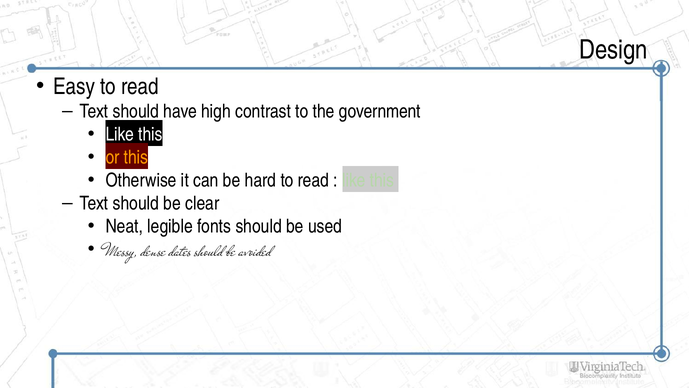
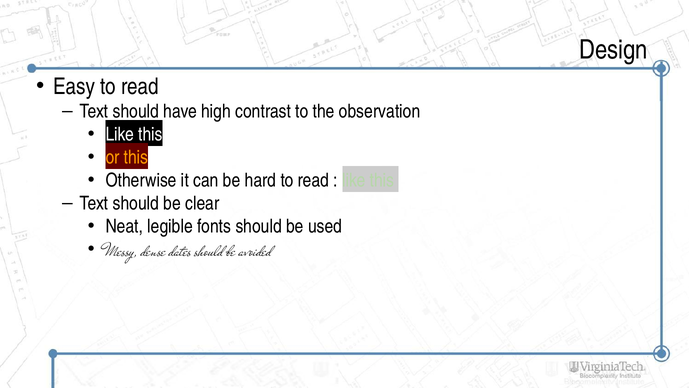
government: government -> observation (380, 111)
